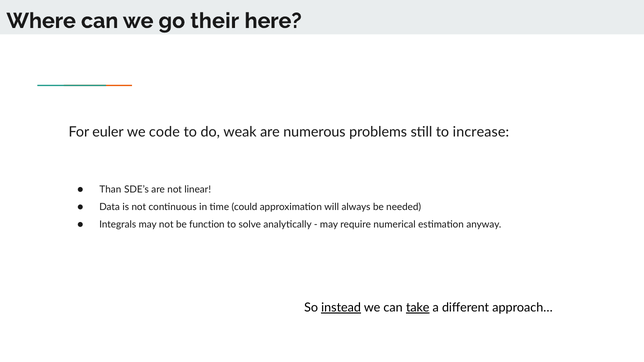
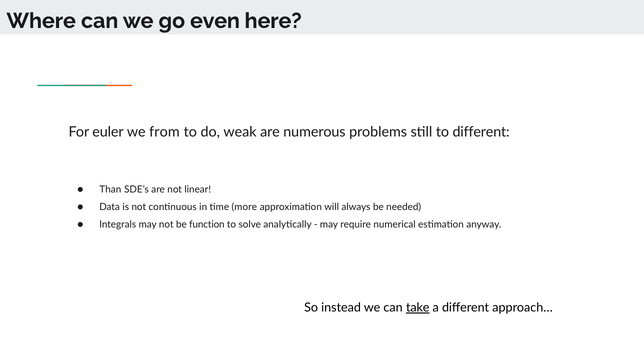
their: their -> even (215, 21)
code: code -> from (164, 132)
to increase: increase -> different (481, 132)
could: could -> more (244, 207)
instead underline: present -> none (341, 308)
